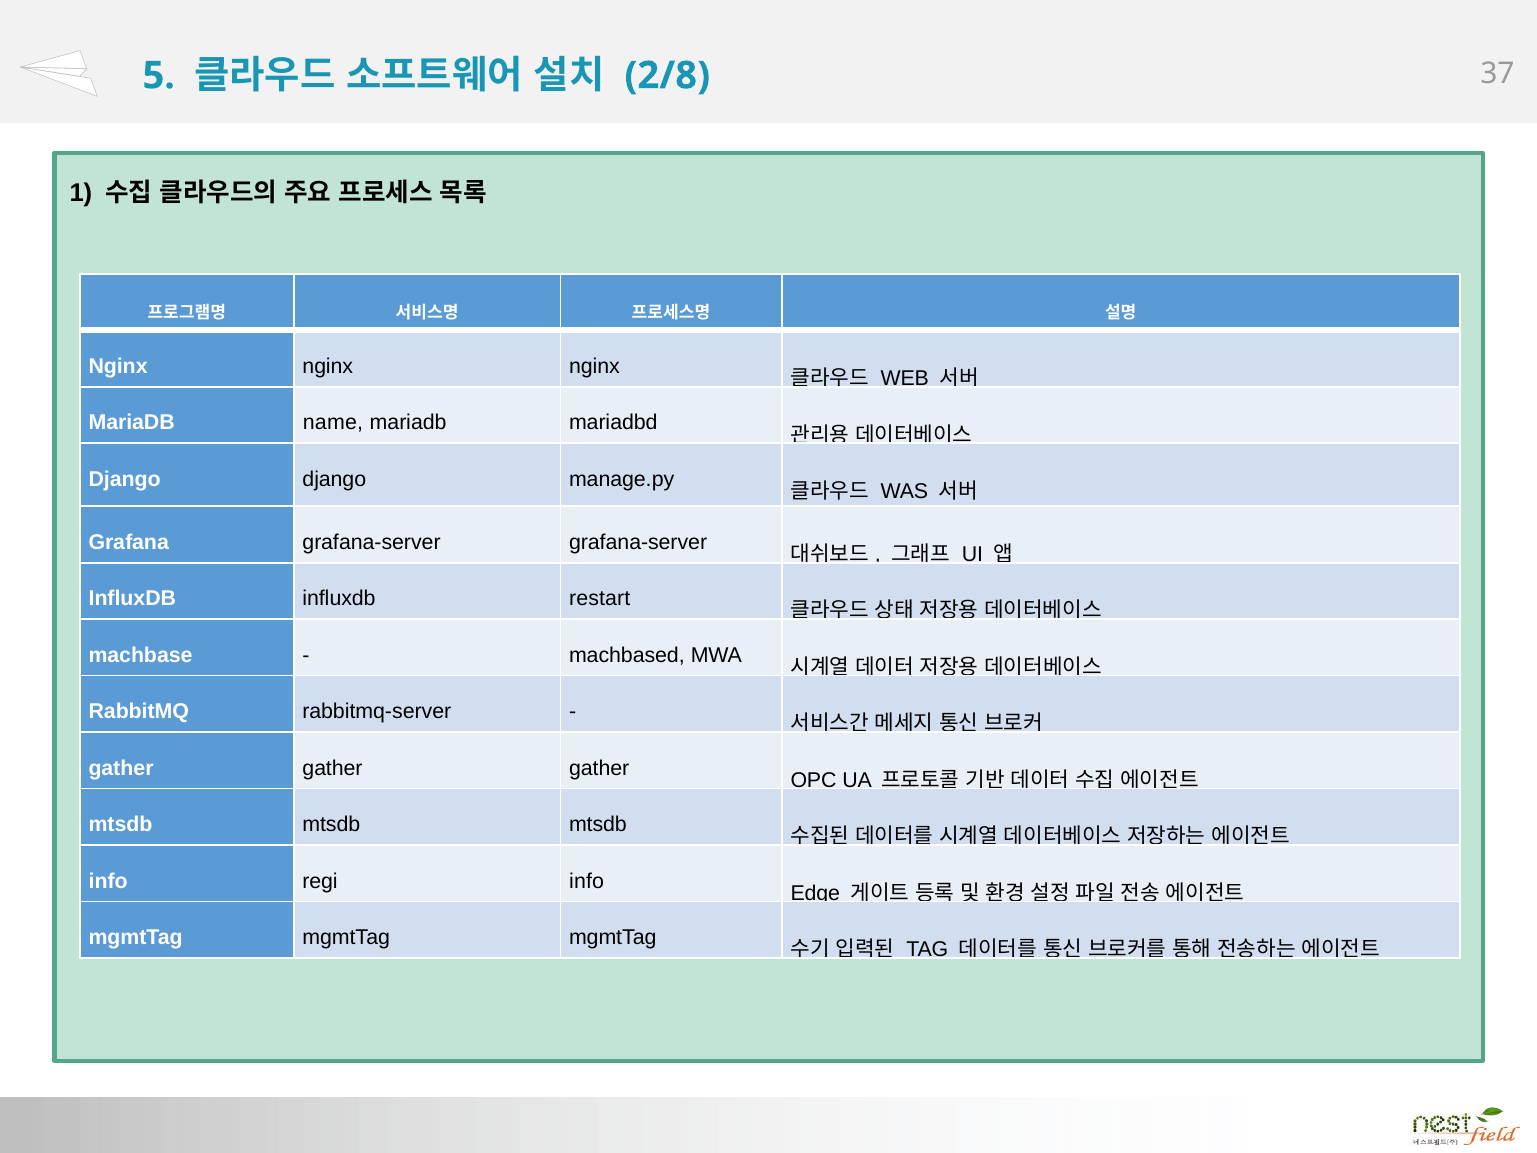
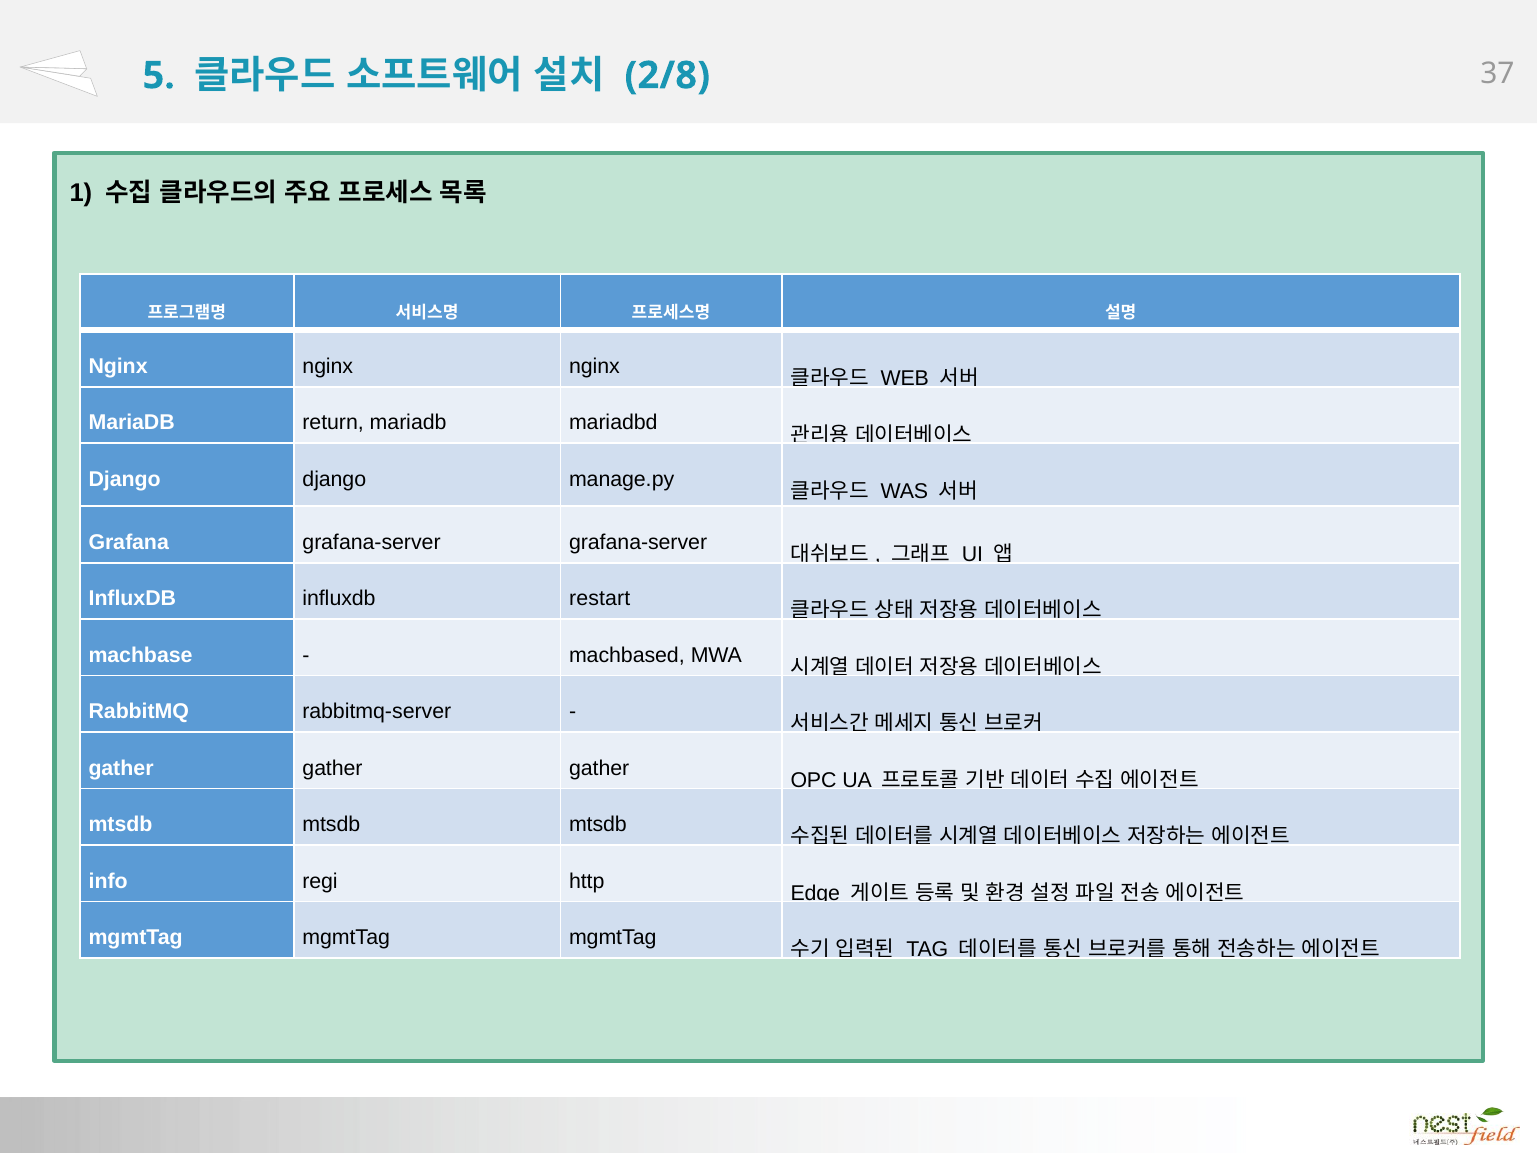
name: name -> return (333, 423)
regi info: info -> http (587, 881)
